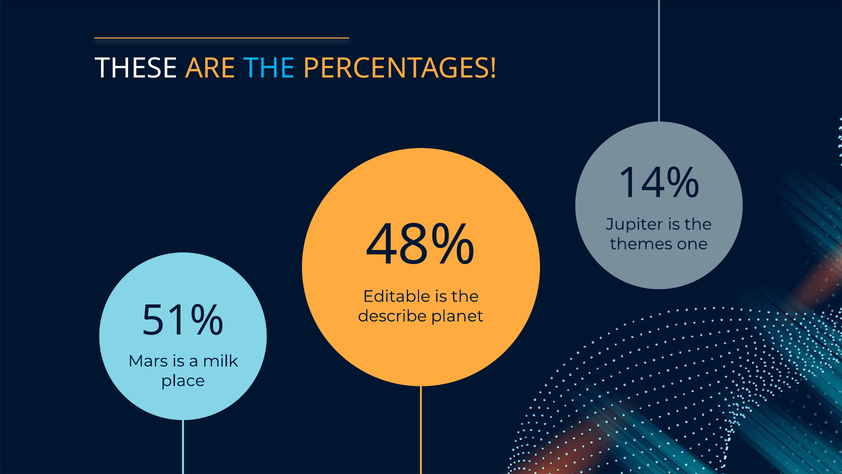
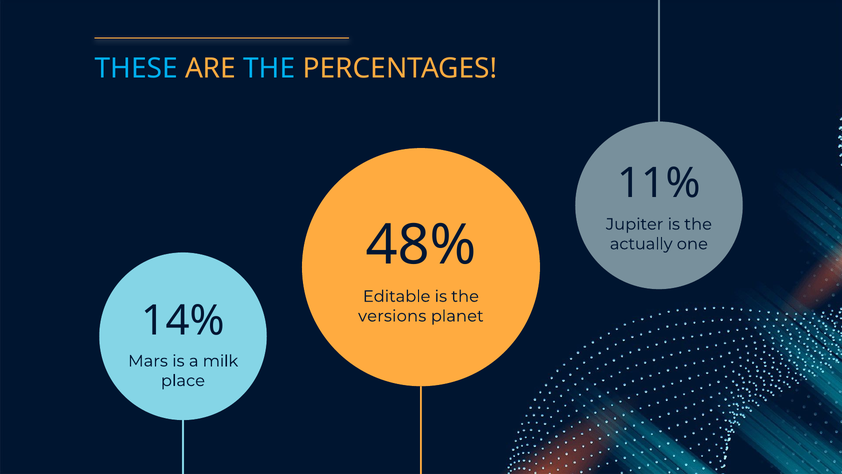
THESE colour: white -> light blue (136, 68)
14%: 14% -> 11% (659, 183)
themes: themes -> actually (641, 244)
51%: 51% -> 14% (183, 320)
describe: describe -> versions (392, 316)
